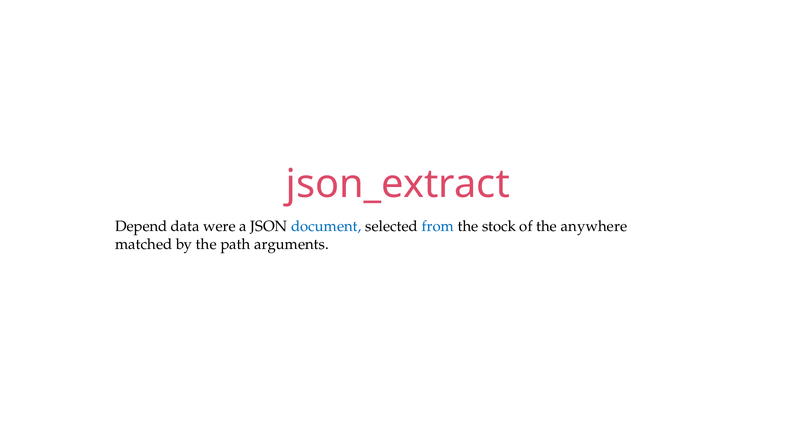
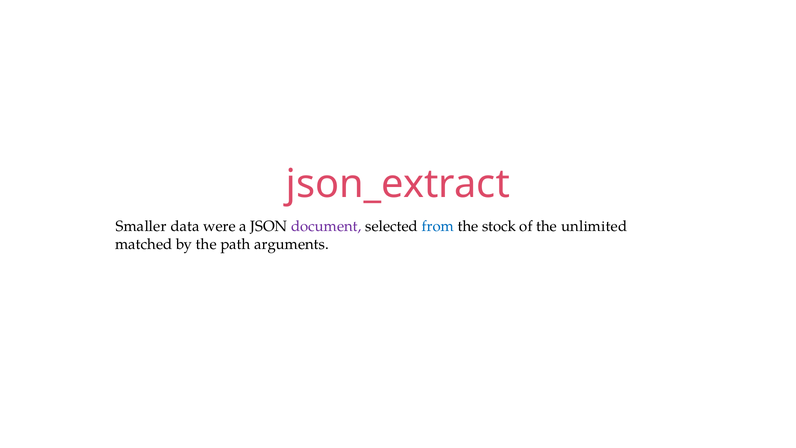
Depend: Depend -> Smaller (141, 226)
document colour: blue -> purple (326, 226)
anywhere: anywhere -> unlimited (594, 226)
